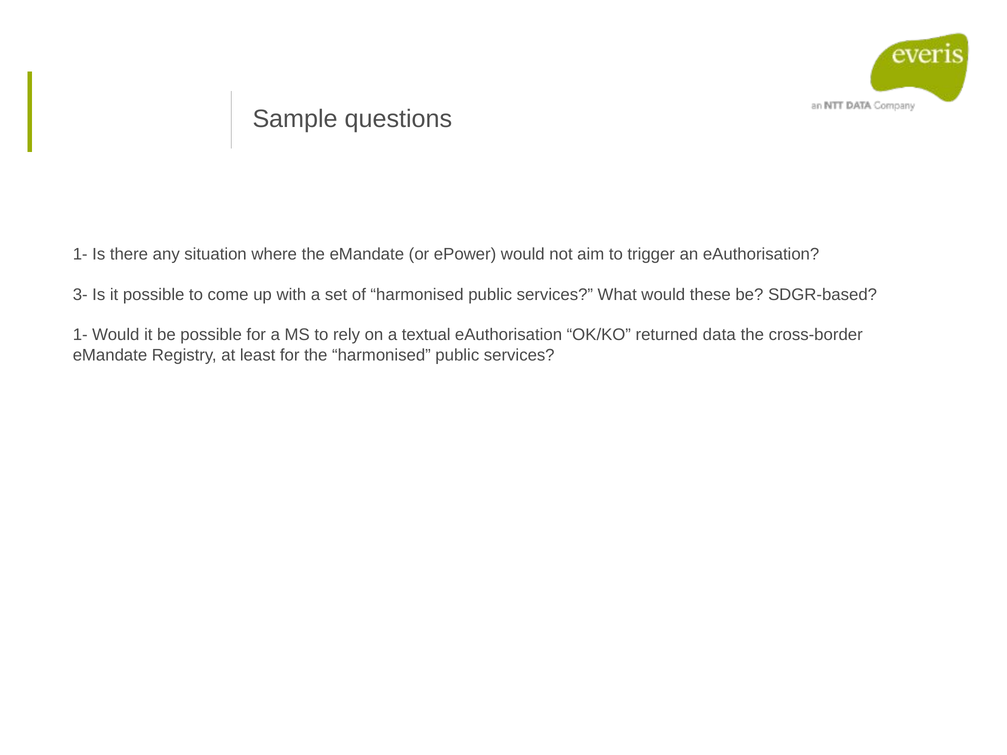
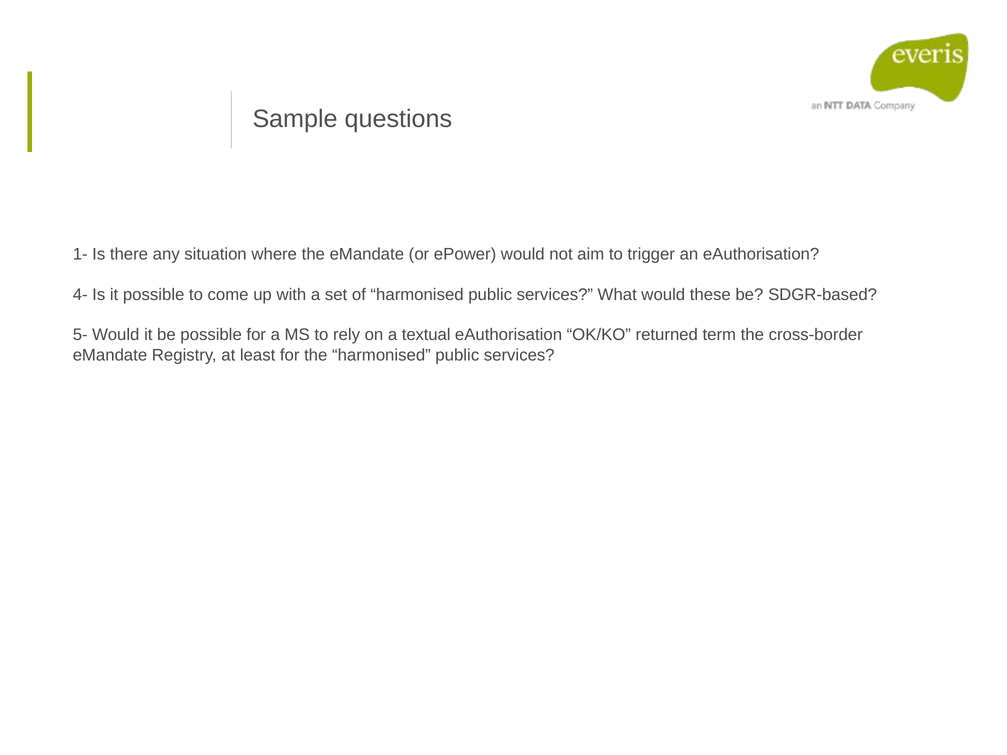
3-: 3- -> 4- (80, 295)
1-: 1- -> 5- (80, 335)
data: data -> term (719, 335)
